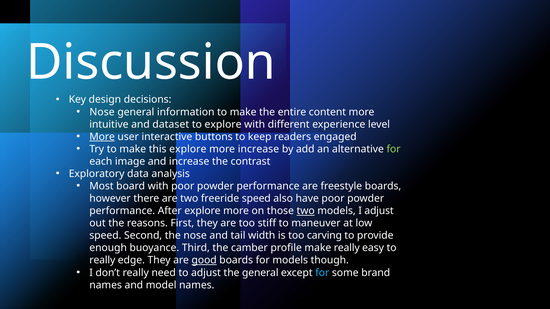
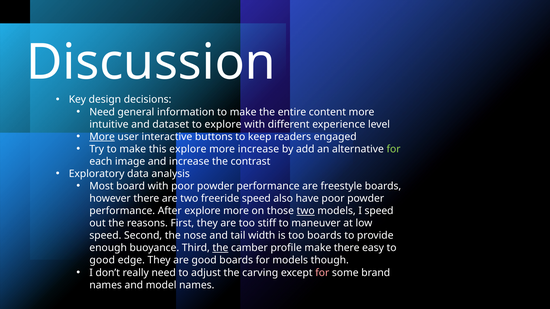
Nose: Nose -> Need (102, 112)
I adjust: adjust -> speed (379, 211)
too carving: carving -> boards (324, 236)
the underline: none -> present (220, 248)
make really: really -> there (347, 248)
really: really -> good (102, 261)
good underline: present -> none (204, 261)
the general: general -> carving (260, 273)
for colour: light blue -> pink (322, 273)
